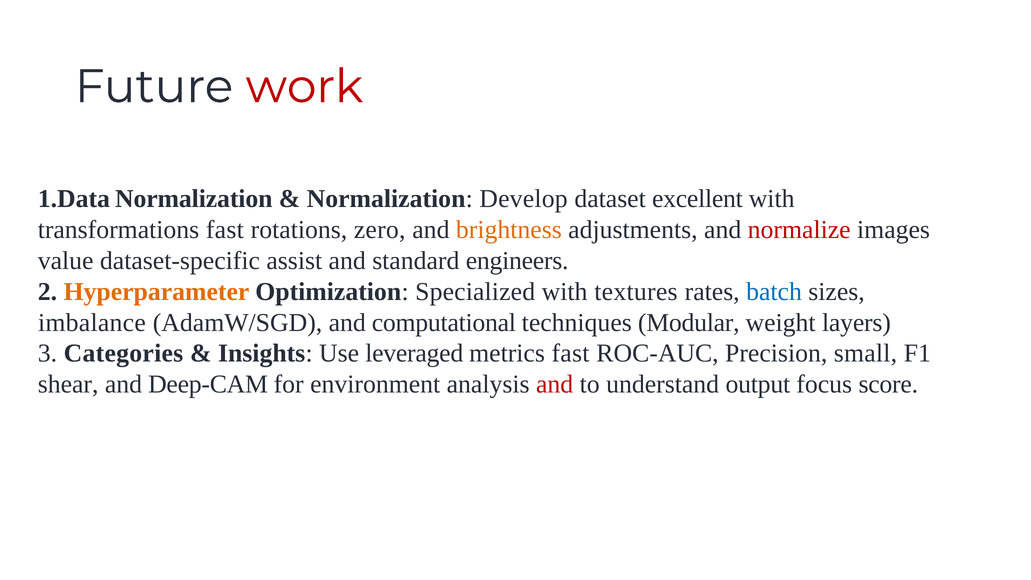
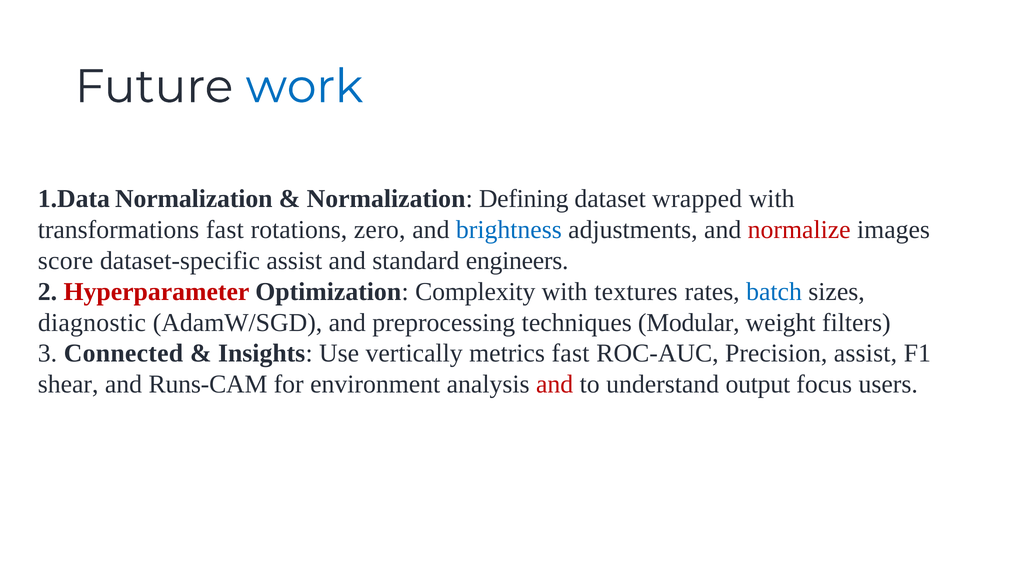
work colour: red -> blue (304, 87)
Develop: Develop -> Defining (524, 199)
excellent: excellent -> wrapped (697, 199)
brightness colour: orange -> blue (509, 230)
value: value -> score (66, 261)
Hyperparameter colour: orange -> red (156, 292)
Specialized: Specialized -> Complexity (475, 292)
imbalance: imbalance -> diagnostic (92, 322)
computational: computational -> preprocessing (444, 322)
layers: layers -> filters (856, 322)
Categories: Categories -> Connected (123, 353)
leveraged: leveraged -> vertically (414, 353)
Precision small: small -> assist (865, 353)
Deep-CAM: Deep-CAM -> Runs-CAM (208, 384)
score: score -> users (888, 384)
